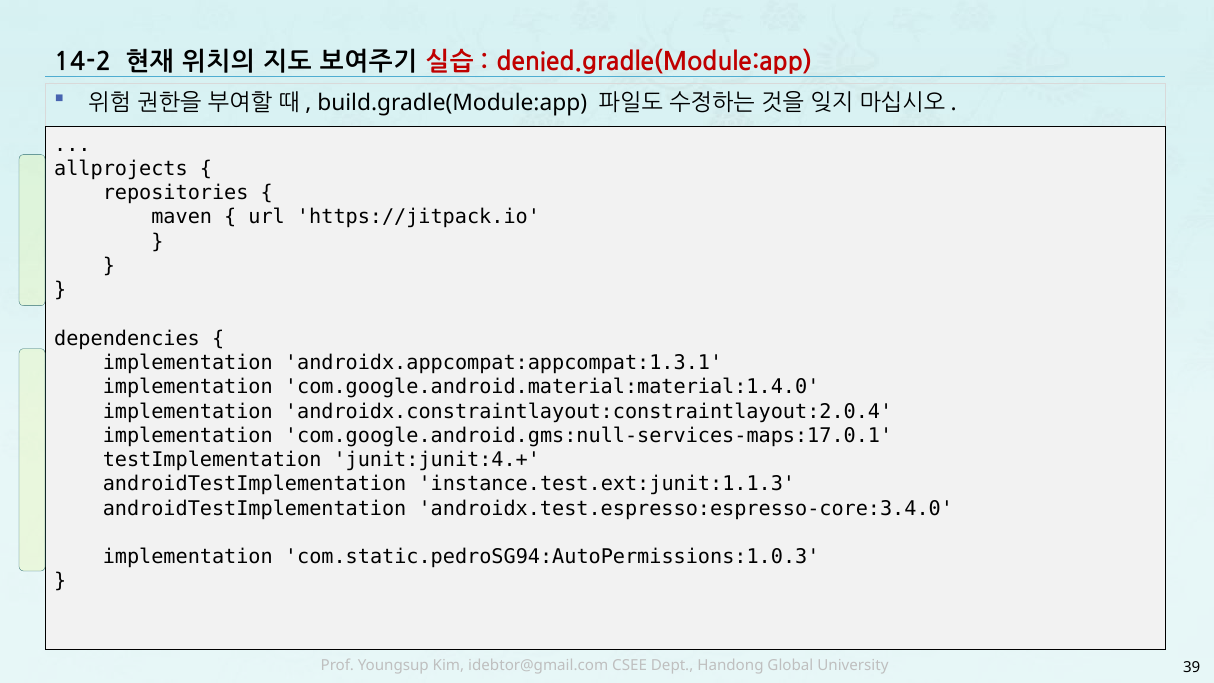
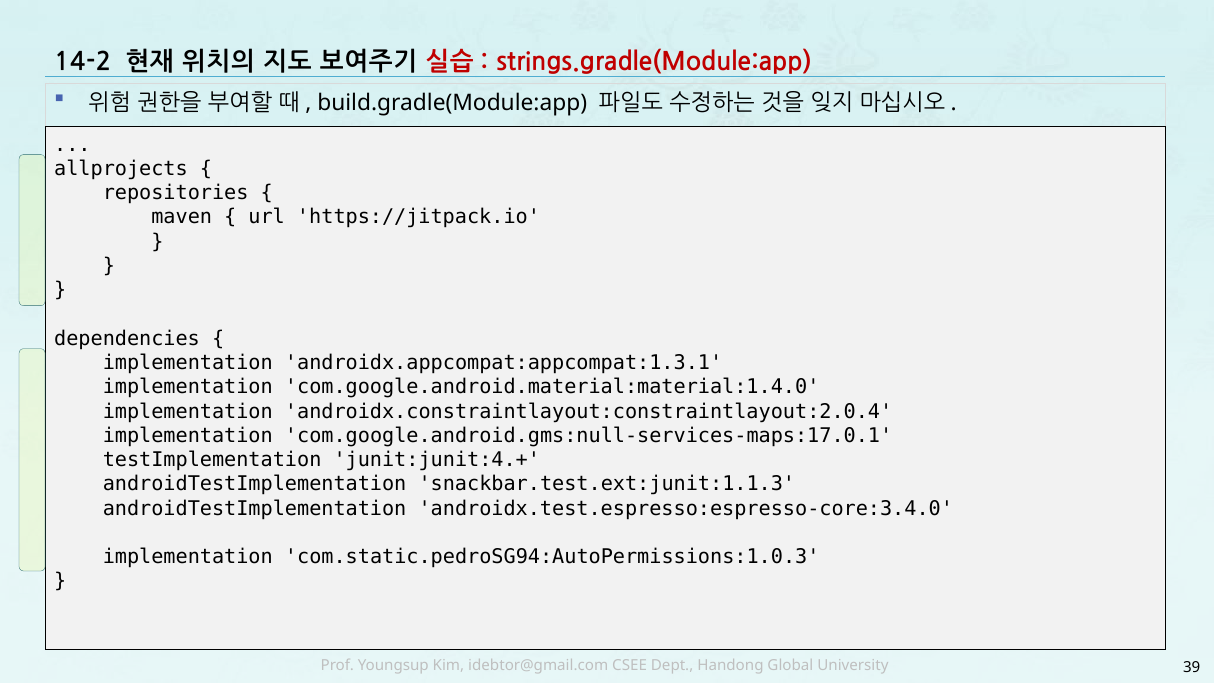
denied.gradle(Module:app: denied.gradle(Module:app -> strings.gradle(Module:app (654, 62)
instance.test.ext:junit:1.1.3: instance.test.ext:junit:1.1.3 -> snackbar.test.ext:junit:1.1.3 (607, 484)
